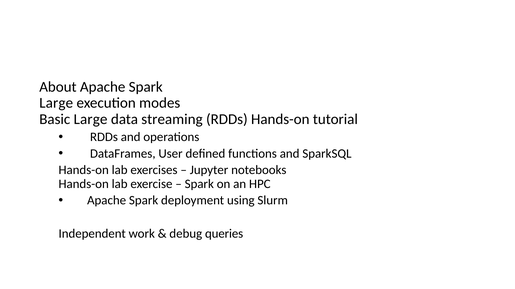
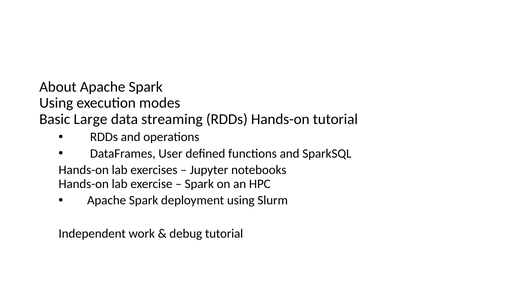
Large: Large -> Using (56, 103)
debug queries: queries -> tutorial (224, 234)
